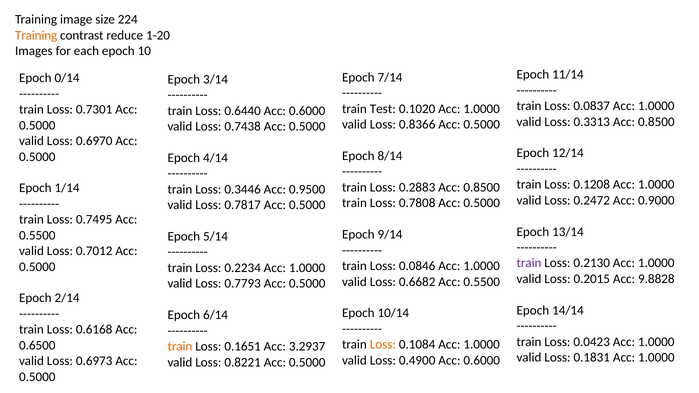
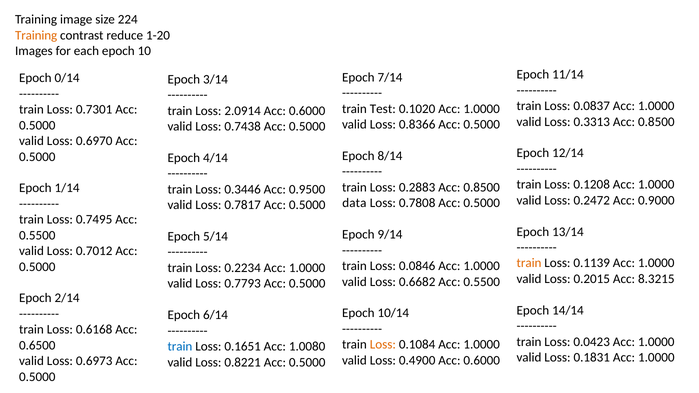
0.6440: 0.6440 -> 2.0914 (243, 111)
train: train -> data (354, 203)
train colour: purple -> orange (529, 263)
0.2130: 0.2130 -> 0.1139 (592, 263)
9.8828: 9.8828 -> 8.3215 (656, 279)
train colour: orange -> blue (180, 347)
3.2937: 3.2937 -> 1.0080 (307, 347)
